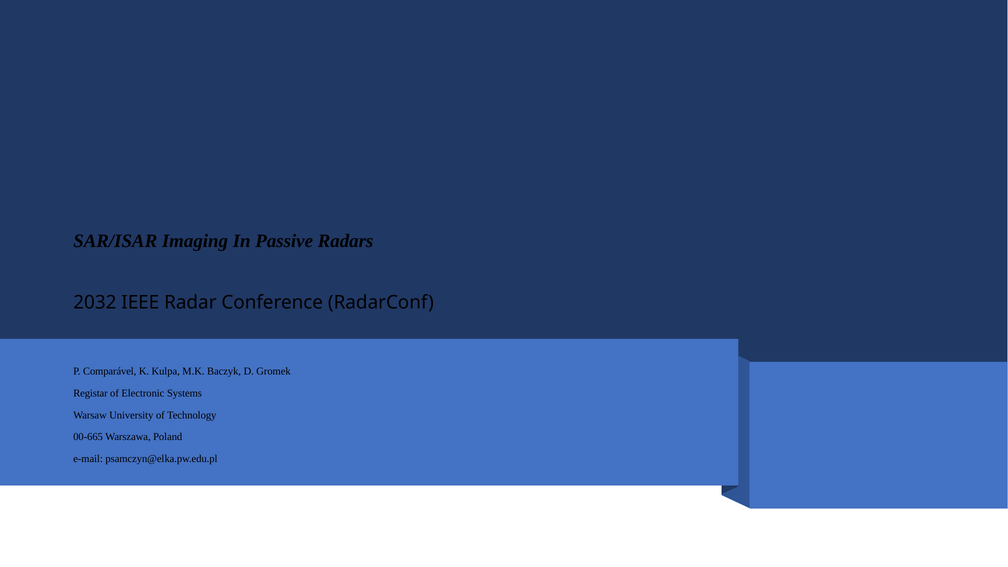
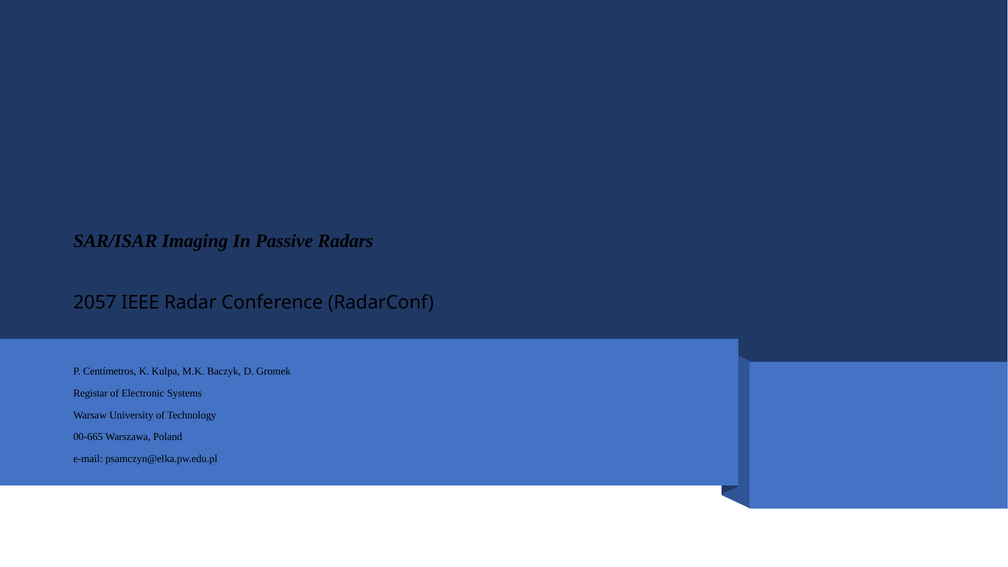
2032: 2032 -> 2057 (95, 302)
Comparável: Comparável -> Centímetros (110, 371)
